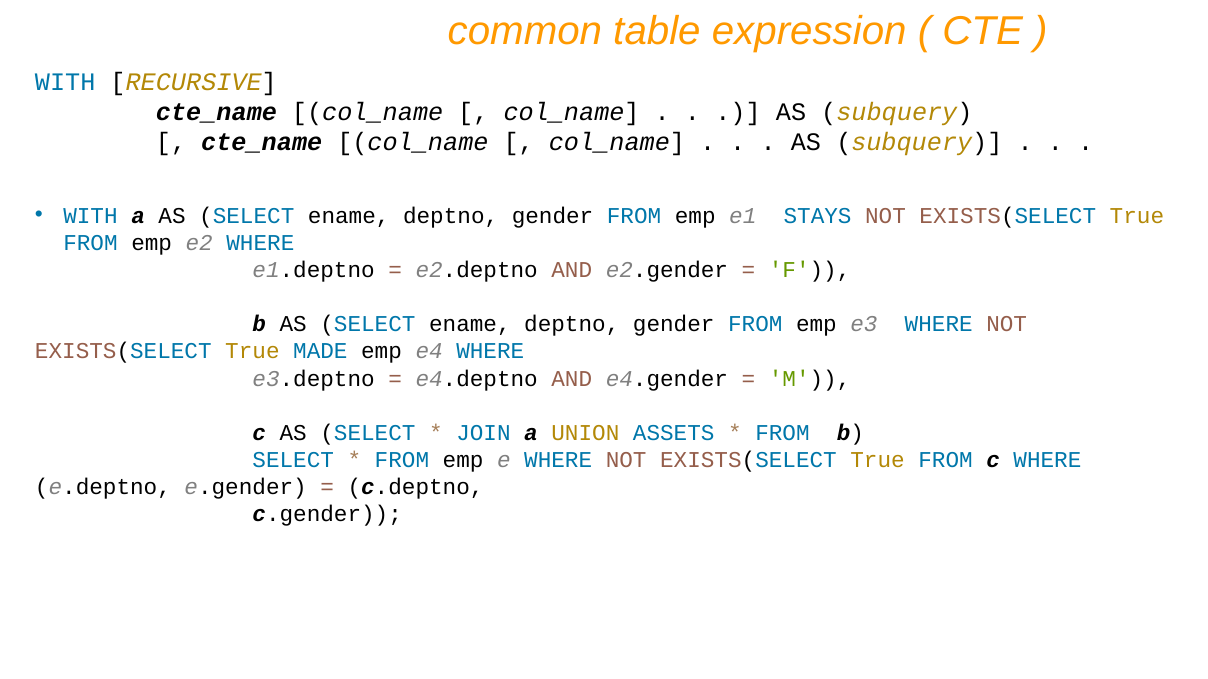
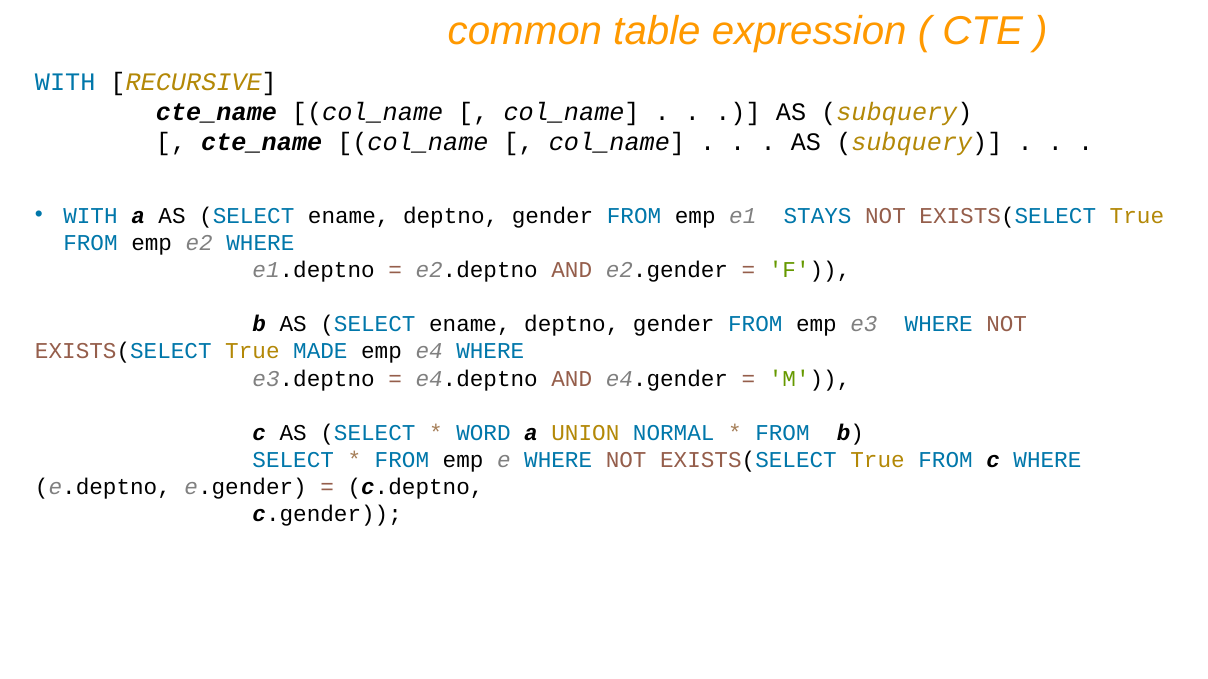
JOIN: JOIN -> WORD (483, 433)
ASSETS: ASSETS -> NORMAL (674, 433)
